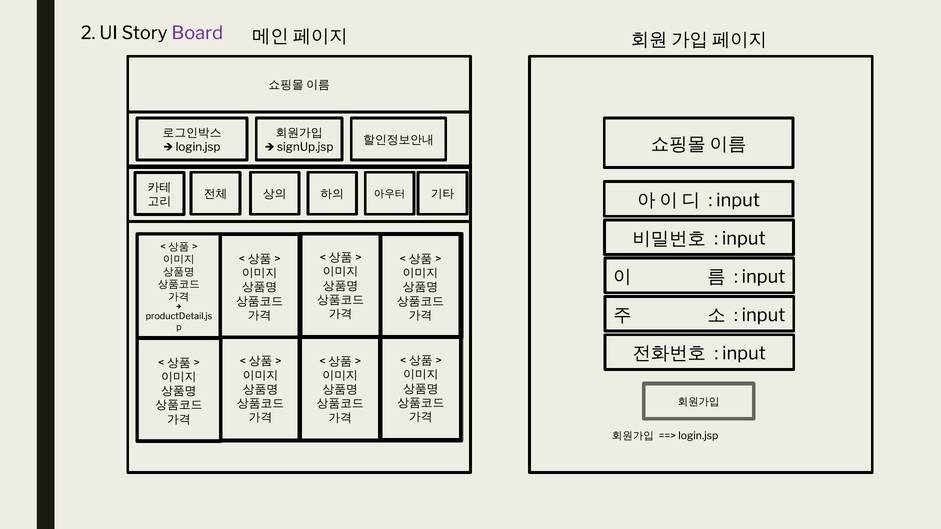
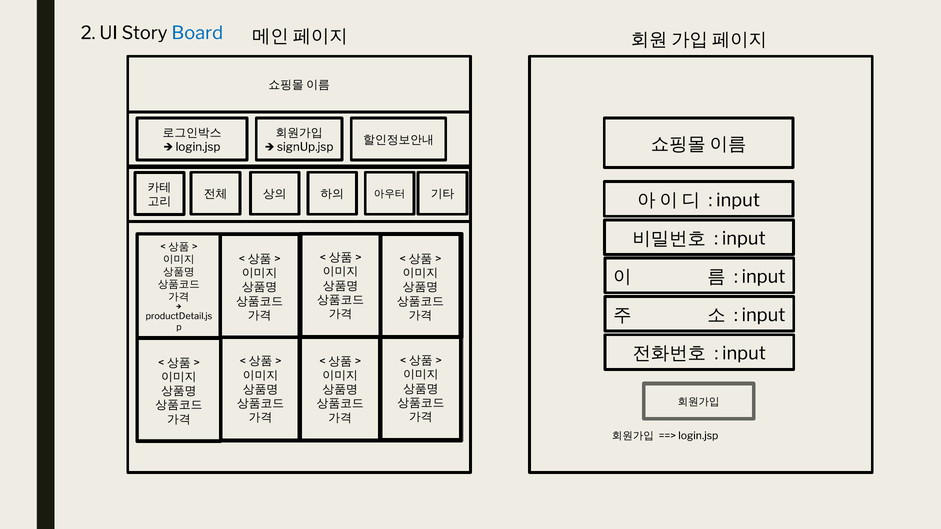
Board colour: purple -> blue (197, 33)
